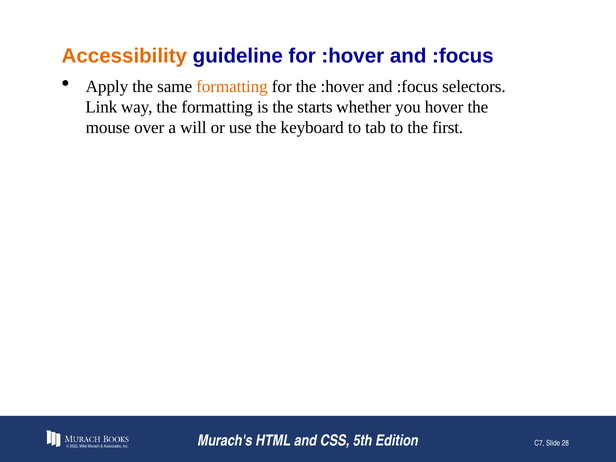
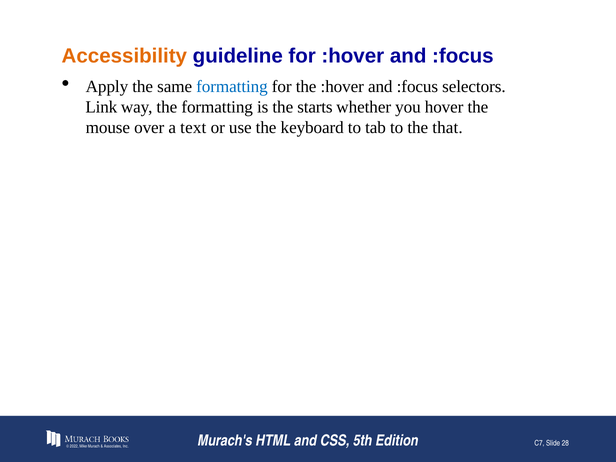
formatting colour: orange -> blue (232, 86)
will: will -> text (193, 127)
first: first -> that (447, 127)
